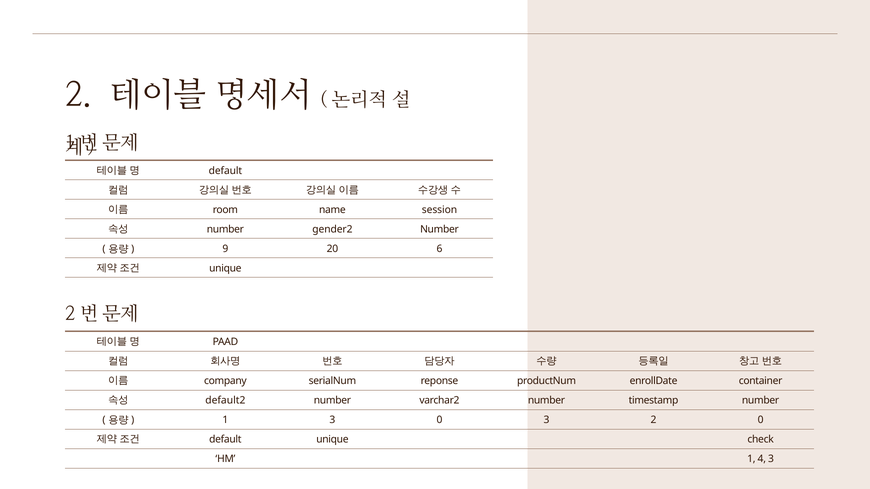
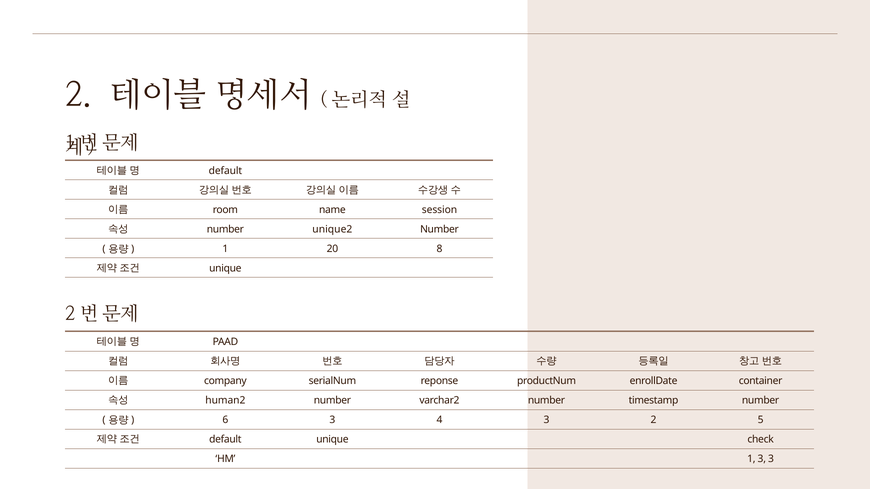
gender2: gender2 -> unique2 (332, 229)
9: 9 -> 1 (225, 249)
6: 6 -> 8 (439, 249)
default2: default2 -> human2 (225, 401)
1: 1 -> 6 (225, 420)
3 0: 0 -> 4 (439, 420)
2 0: 0 -> 5 (761, 420)
1 4: 4 -> 3 (762, 459)
